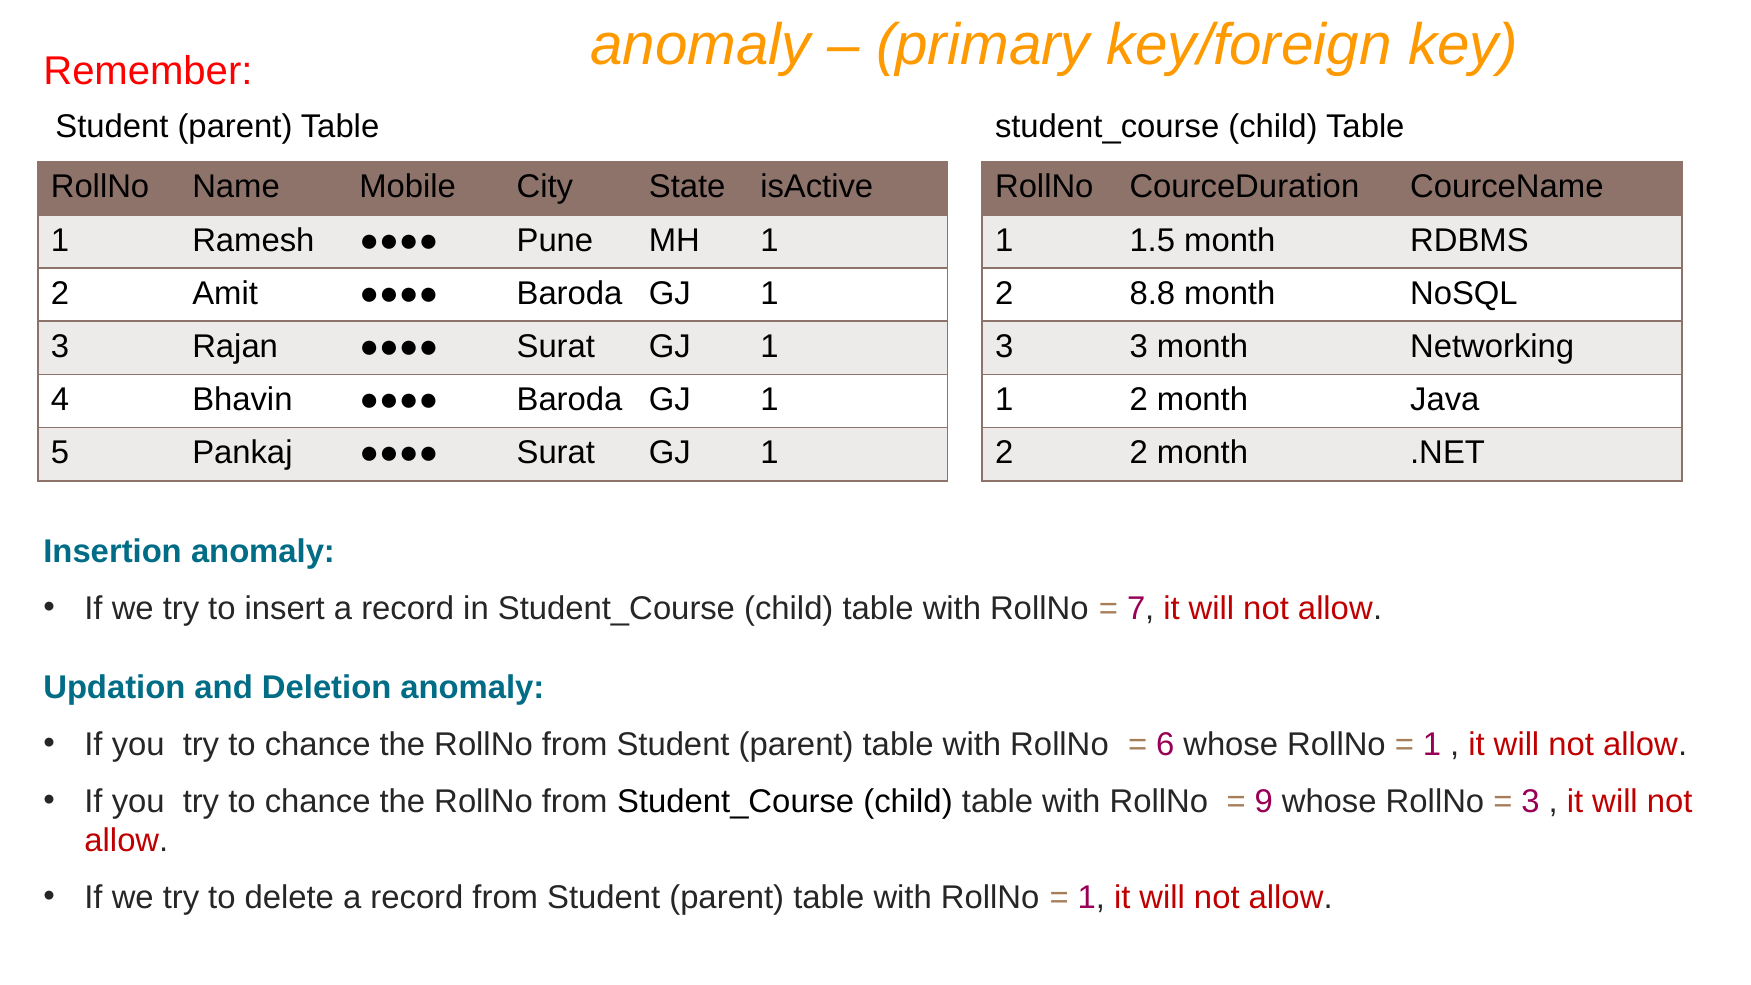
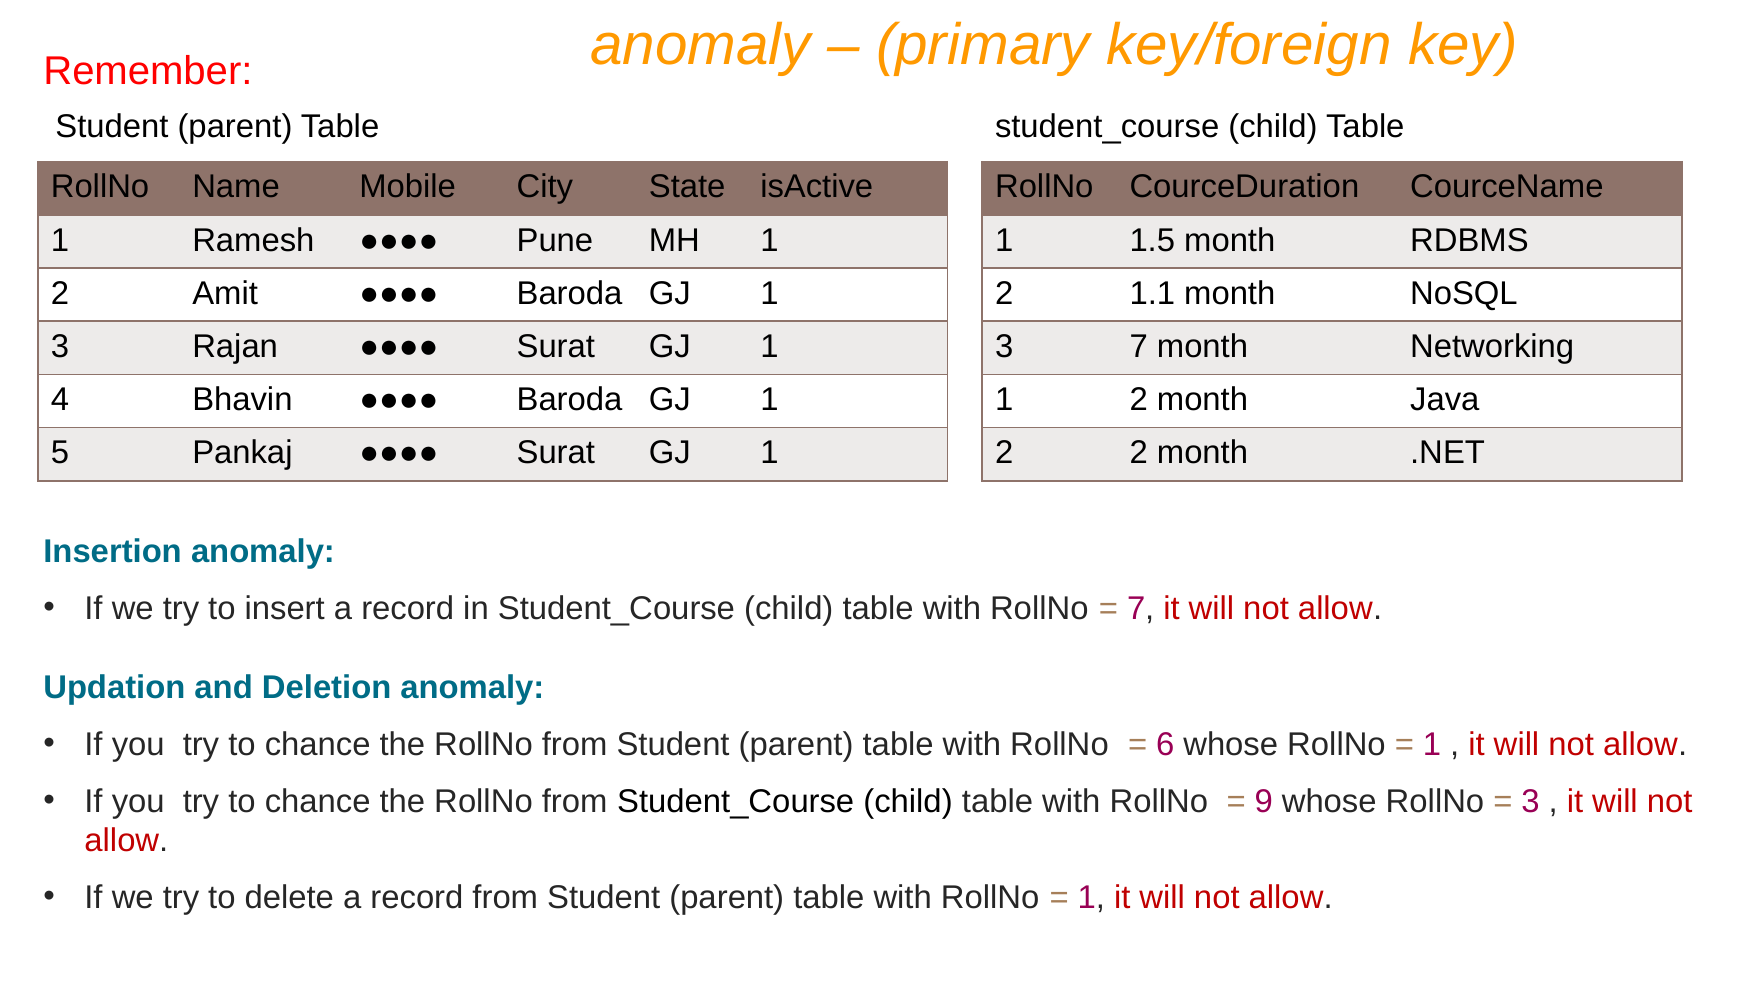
8.8: 8.8 -> 1.1 (1152, 293)
3 3: 3 -> 7 (1139, 347)
